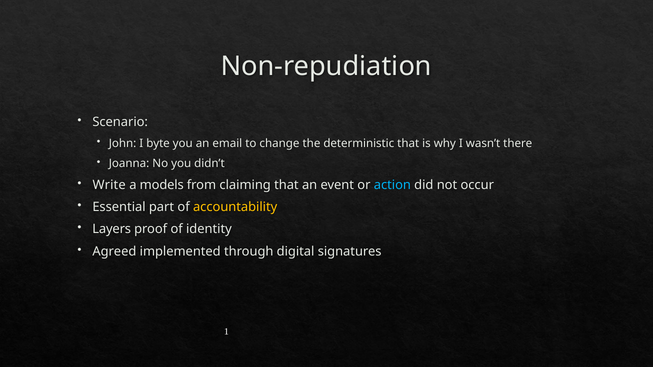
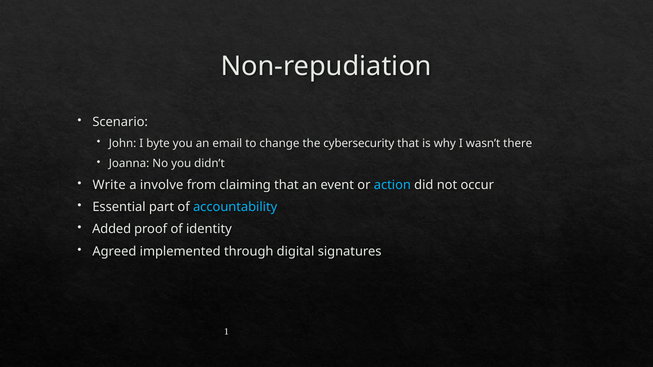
deterministic: deterministic -> cybersecurity (359, 143)
models: models -> involve (162, 185)
accountability colour: yellow -> light blue (235, 207)
Layers: Layers -> Added (112, 229)
